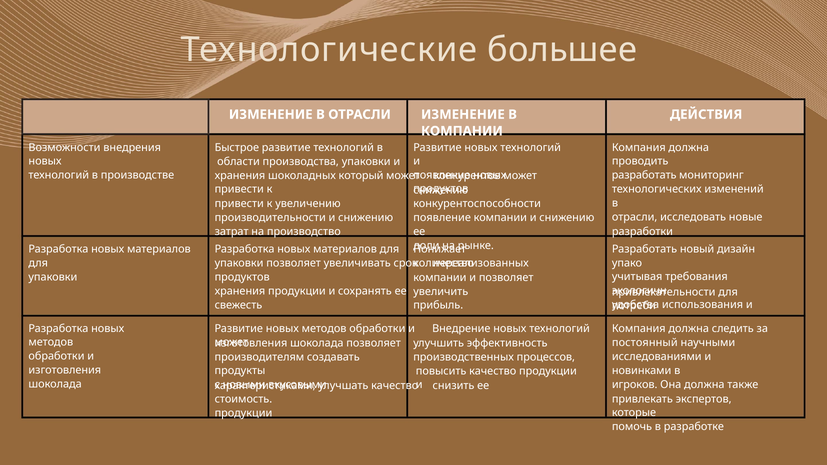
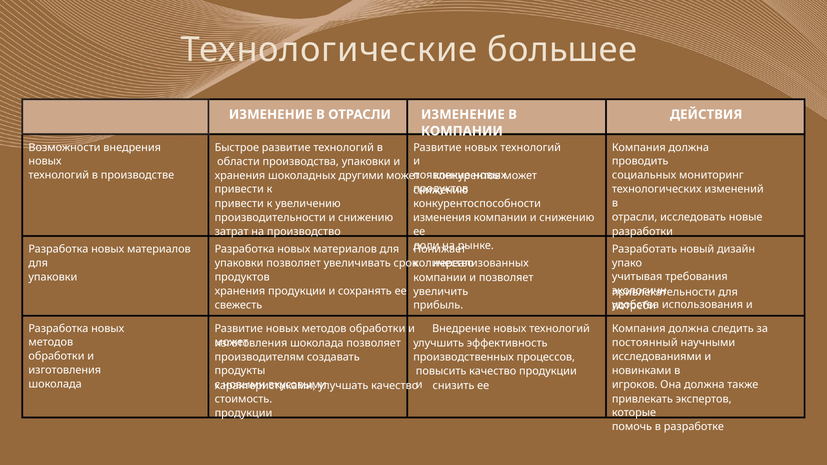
разработать: разработать -> социальных (644, 175)
который: который -> другими (361, 176)
появление: появление -> изменения (442, 218)
